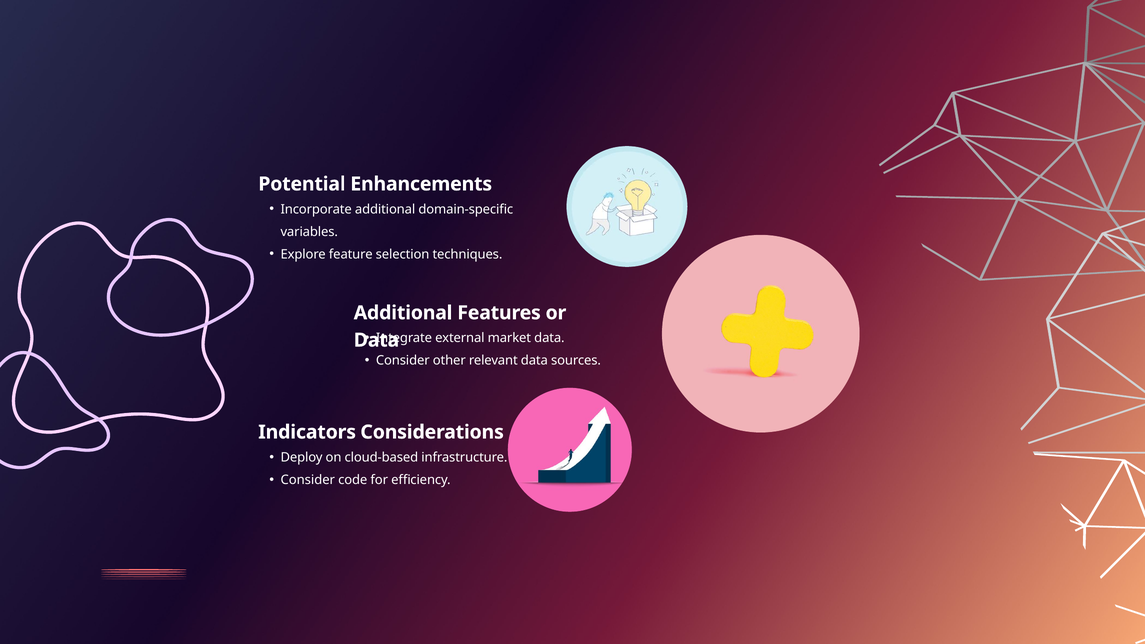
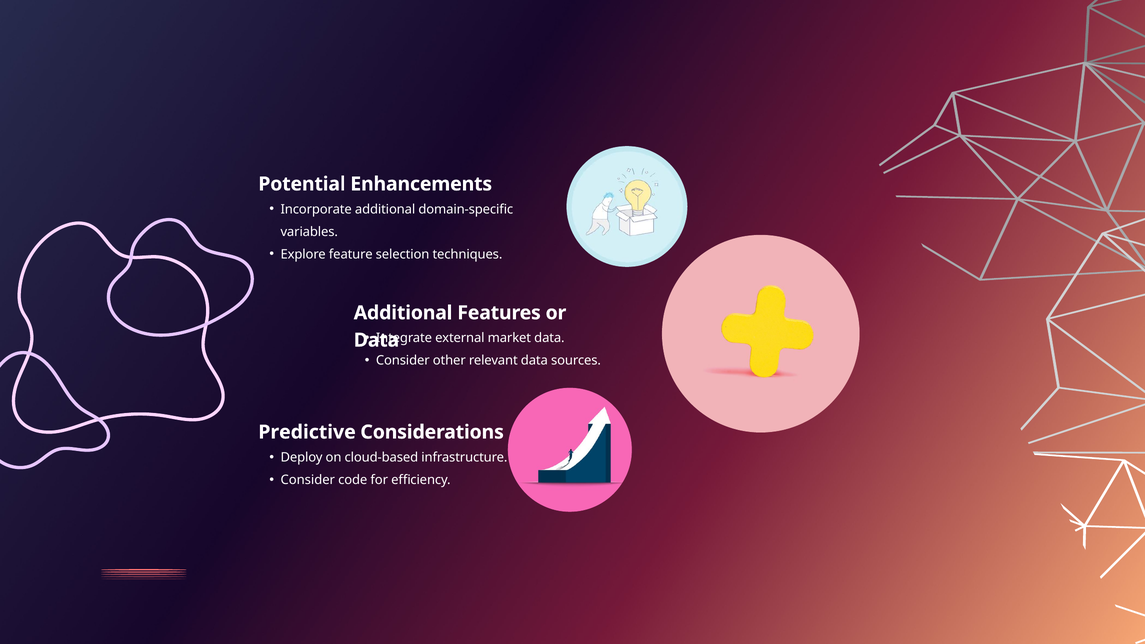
Indicators: Indicators -> Predictive (307, 432)
